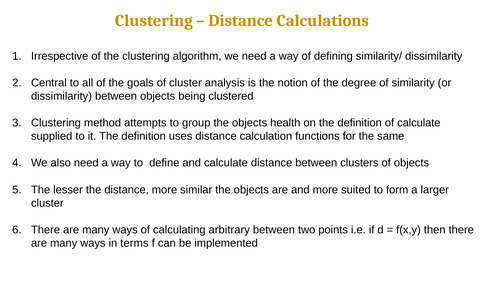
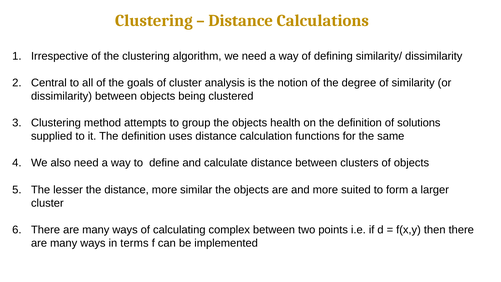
of calculate: calculate -> solutions (419, 123)
arbitrary: arbitrary -> complex (229, 230)
